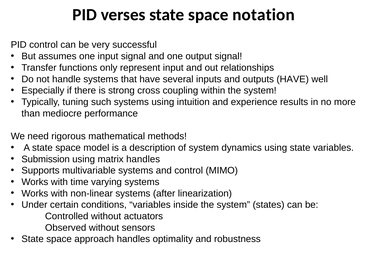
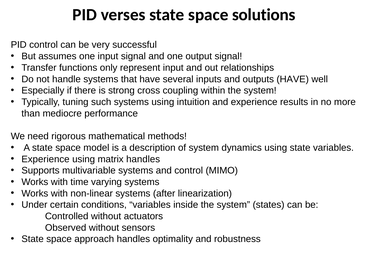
notation: notation -> solutions (264, 15)
Submission: Submission -> Experience (46, 159)
